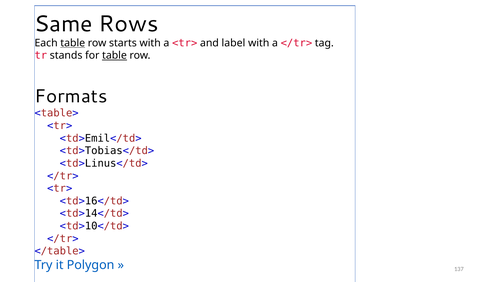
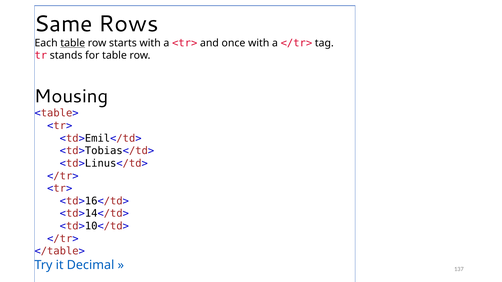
label: label -> once (233, 43)
table underline: present -> none (114, 56)
Formats: Formats -> Mousing (71, 96)
Polygon: Polygon -> Decimal (91, 265)
